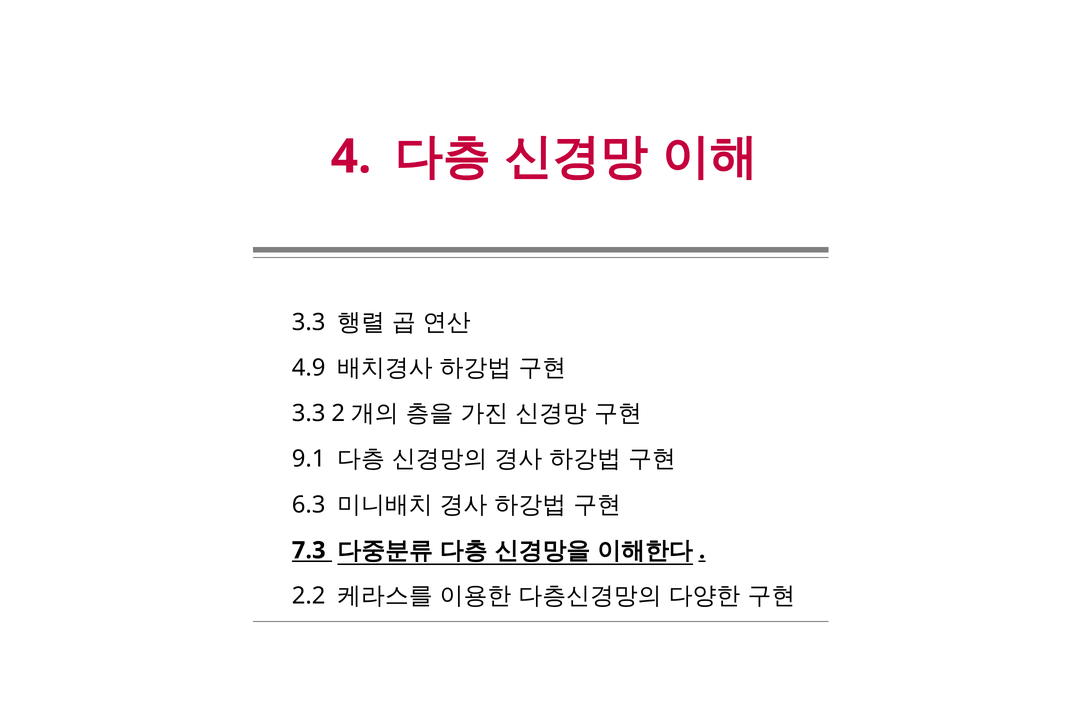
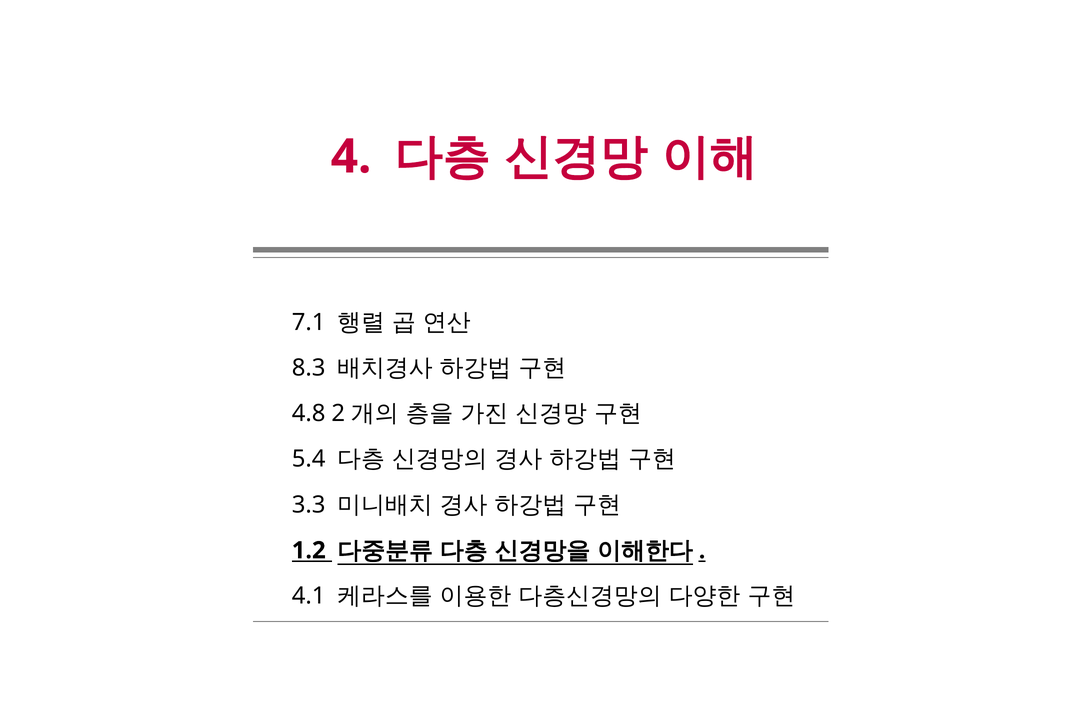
3.3: 3.3 -> 7.1 (309, 322)
4.9: 4.9 -> 8.3 (309, 368)
3.3: 3.3 -> 4.8 (309, 413)
9.1: 9.1 -> 5.4 (309, 459)
6.3: 6.3 -> 3.3 (309, 505)
7.3: 7.3 -> 1.2 (309, 550)
2.2: 2.2 -> 4.1 (309, 596)
